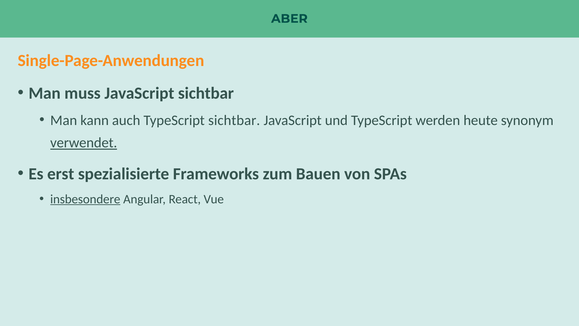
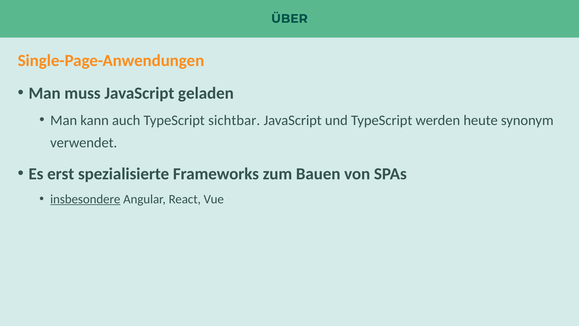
ABER: ABER -> ÜBER (289, 19)
JavaScript sichtbar: sichtbar -> geladen (206, 93)
verwendet underline: present -> none (84, 143)
